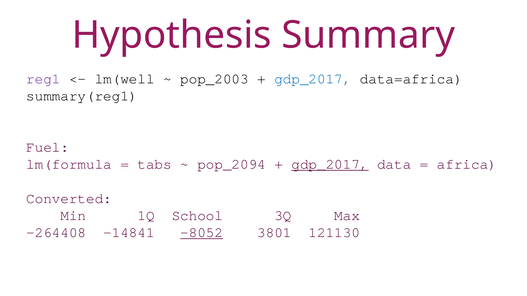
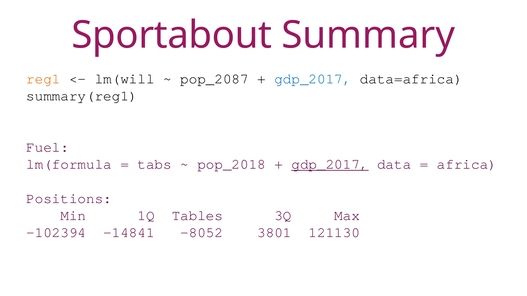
Hypothesis: Hypothesis -> Sportabout (172, 35)
reg1 colour: purple -> orange (43, 79)
lm(well: lm(well -> lm(will (125, 79)
pop_2003: pop_2003 -> pop_2087 (215, 79)
pop_2094: pop_2094 -> pop_2018 (232, 164)
Converted: Converted -> Positions (69, 199)
School: School -> Tables (197, 216)
-264408: -264408 -> -102394 (56, 233)
-8052 underline: present -> none (202, 233)
